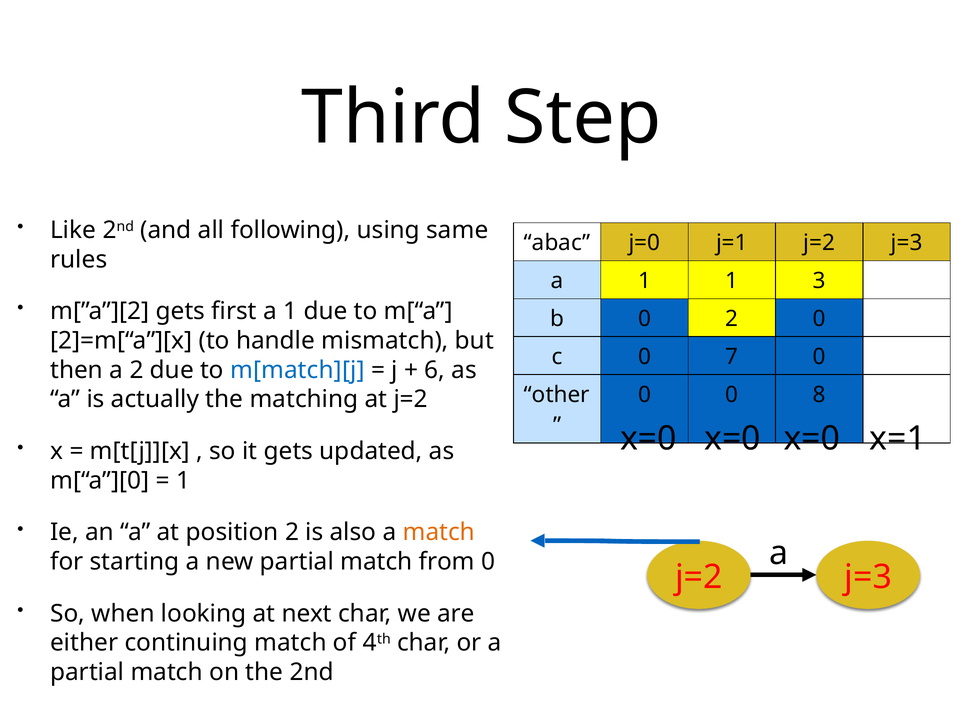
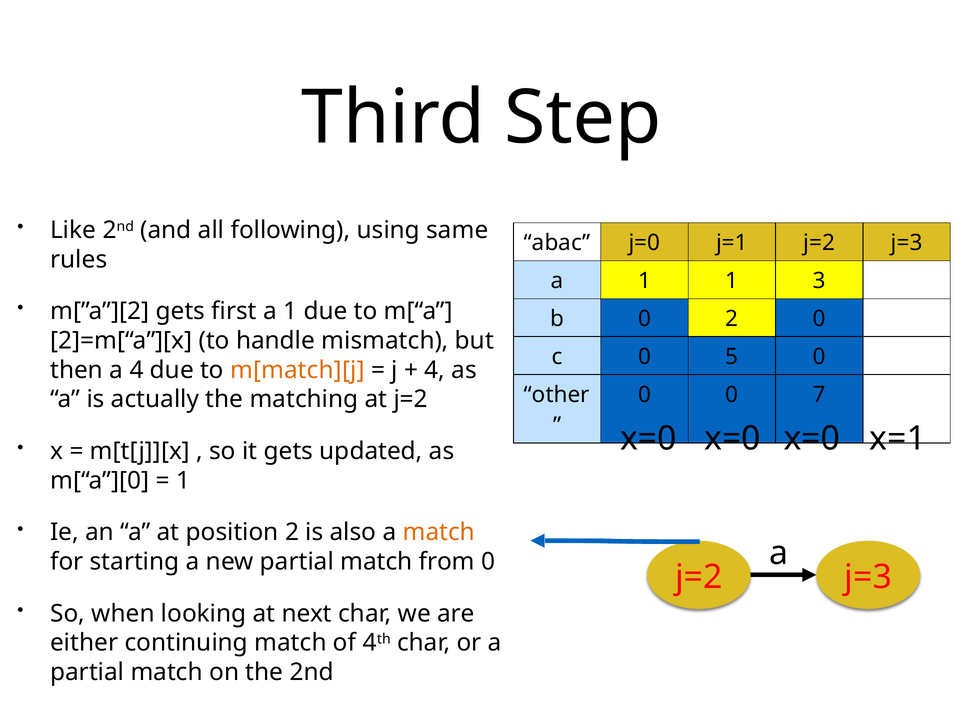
7: 7 -> 5 (732, 357)
a 2: 2 -> 4 (136, 370)
m[match][j colour: blue -> orange (297, 370)
6: 6 -> 4 (435, 370)
8: 8 -> 7 (819, 395)
